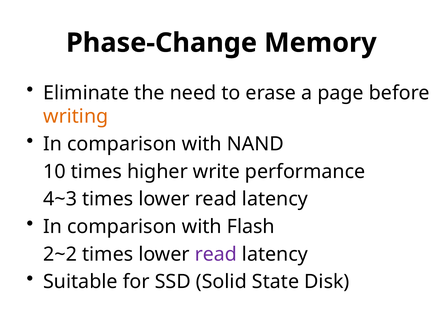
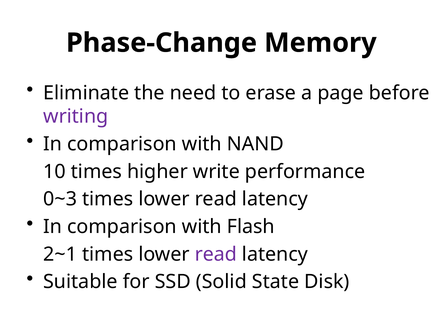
writing colour: orange -> purple (76, 117)
4~3: 4~3 -> 0~3 (60, 199)
2~2: 2~2 -> 2~1 (60, 254)
